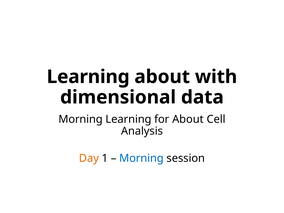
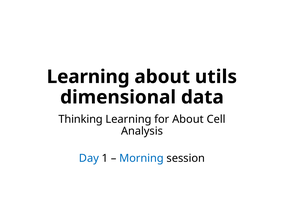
with: with -> utils (216, 77)
Morning: Morning -> Thinking (81, 119)
Day colour: orange -> blue (89, 158)
